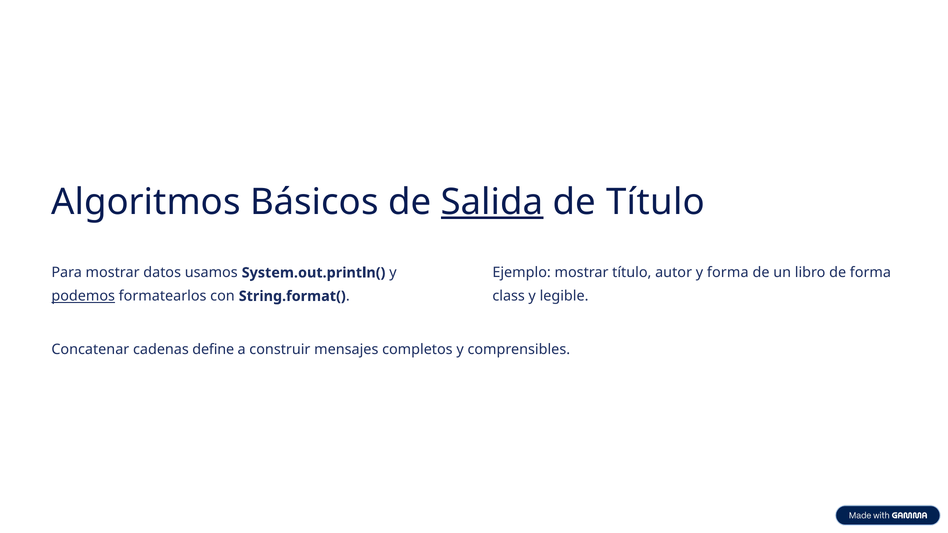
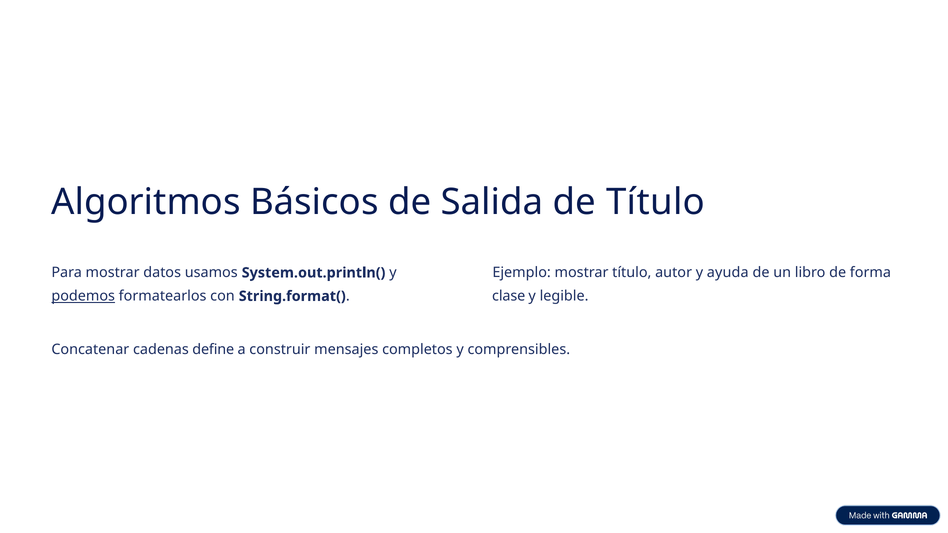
Salida underline: present -> none (492, 202)
y forma: forma -> ayuda (728, 273)
class: class -> clase (509, 296)
